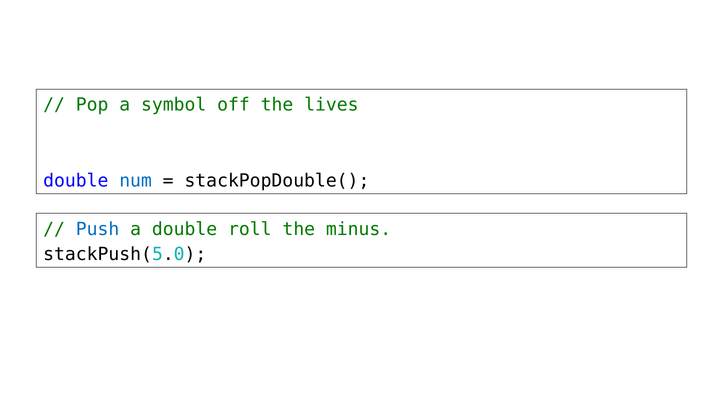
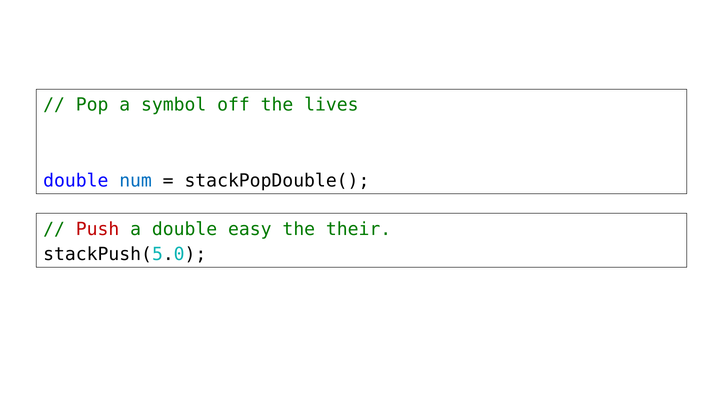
Push colour: blue -> red (98, 229)
roll: roll -> easy (250, 229)
minus: minus -> their (359, 229)
